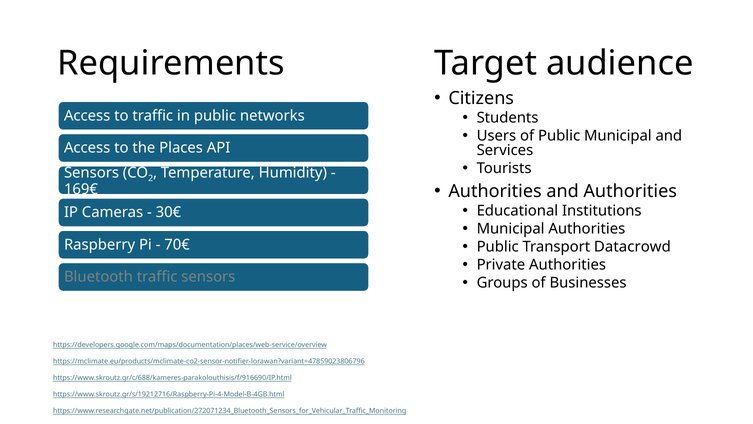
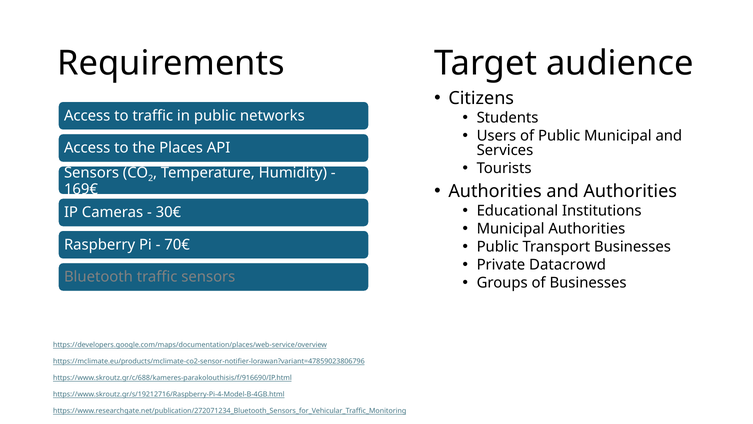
Transport Datacrowd: Datacrowd -> Businesses (632, 247)
Private Authorities: Authorities -> Datacrowd (568, 265)
